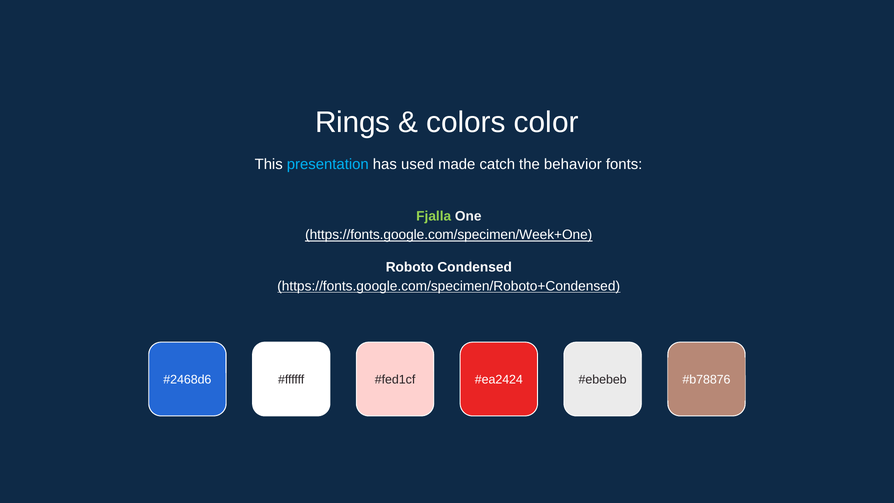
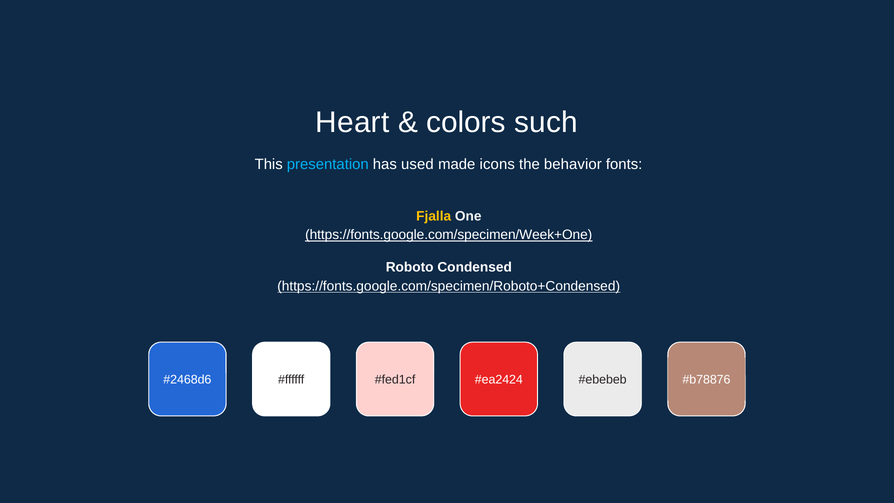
Rings: Rings -> Heart (352, 122)
color: color -> such (546, 122)
catch: catch -> icons (497, 164)
Fjalla colour: light green -> yellow (434, 216)
